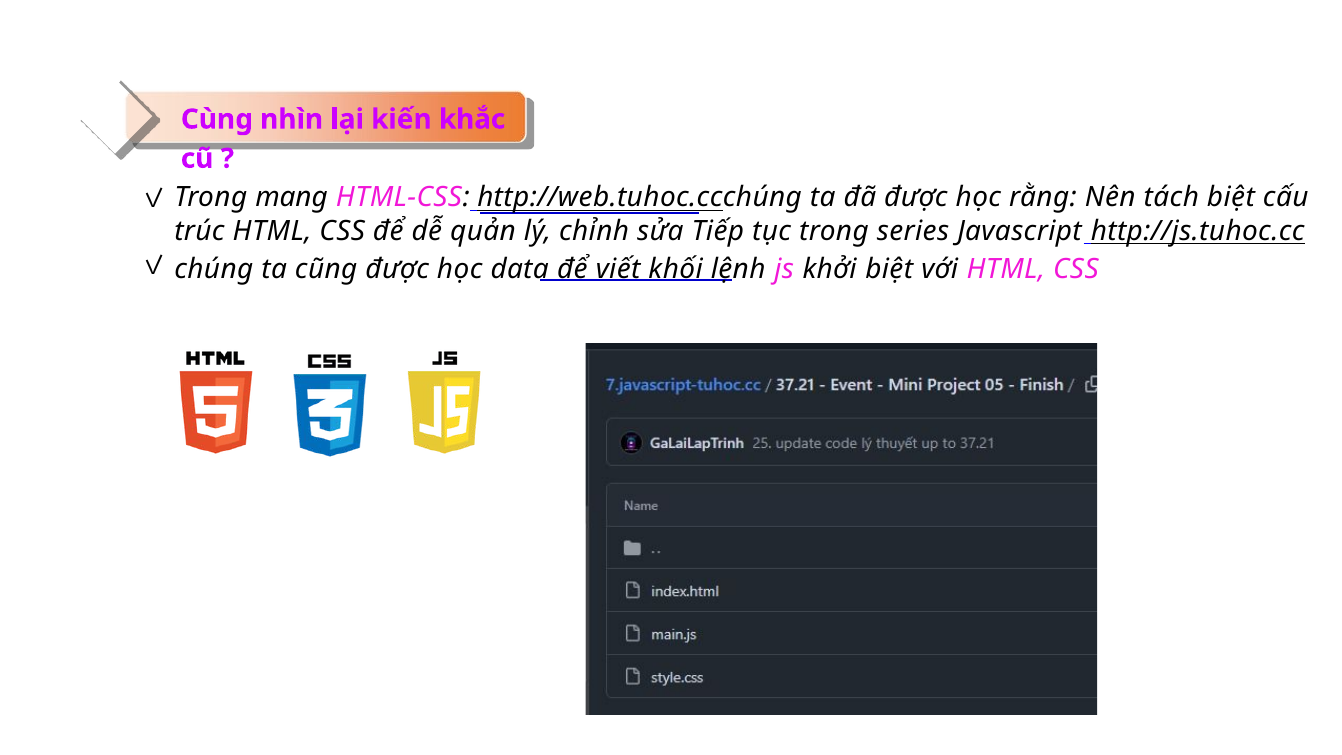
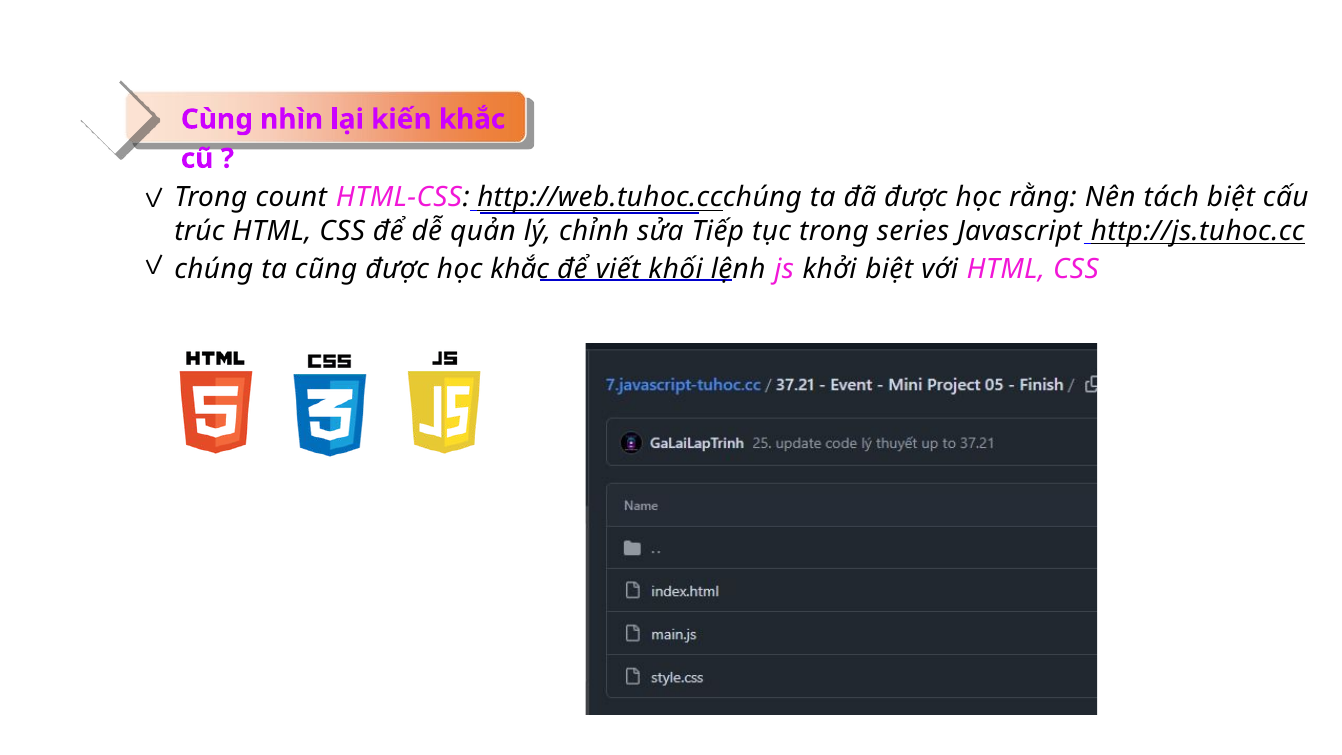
mang: mang -> count (291, 197)
học data: data -> khắc (520, 269)
